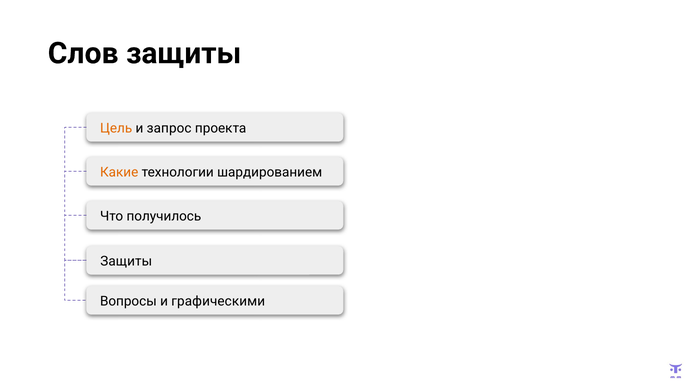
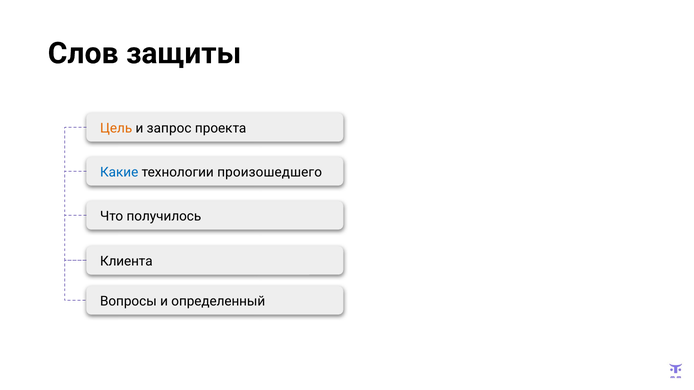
Какие colour: orange -> blue (119, 172)
шардированием: шардированием -> произошедшего (270, 172)
Защиты: Защиты -> Клиента (126, 262)
графическими: графическими -> определенный (218, 302)
